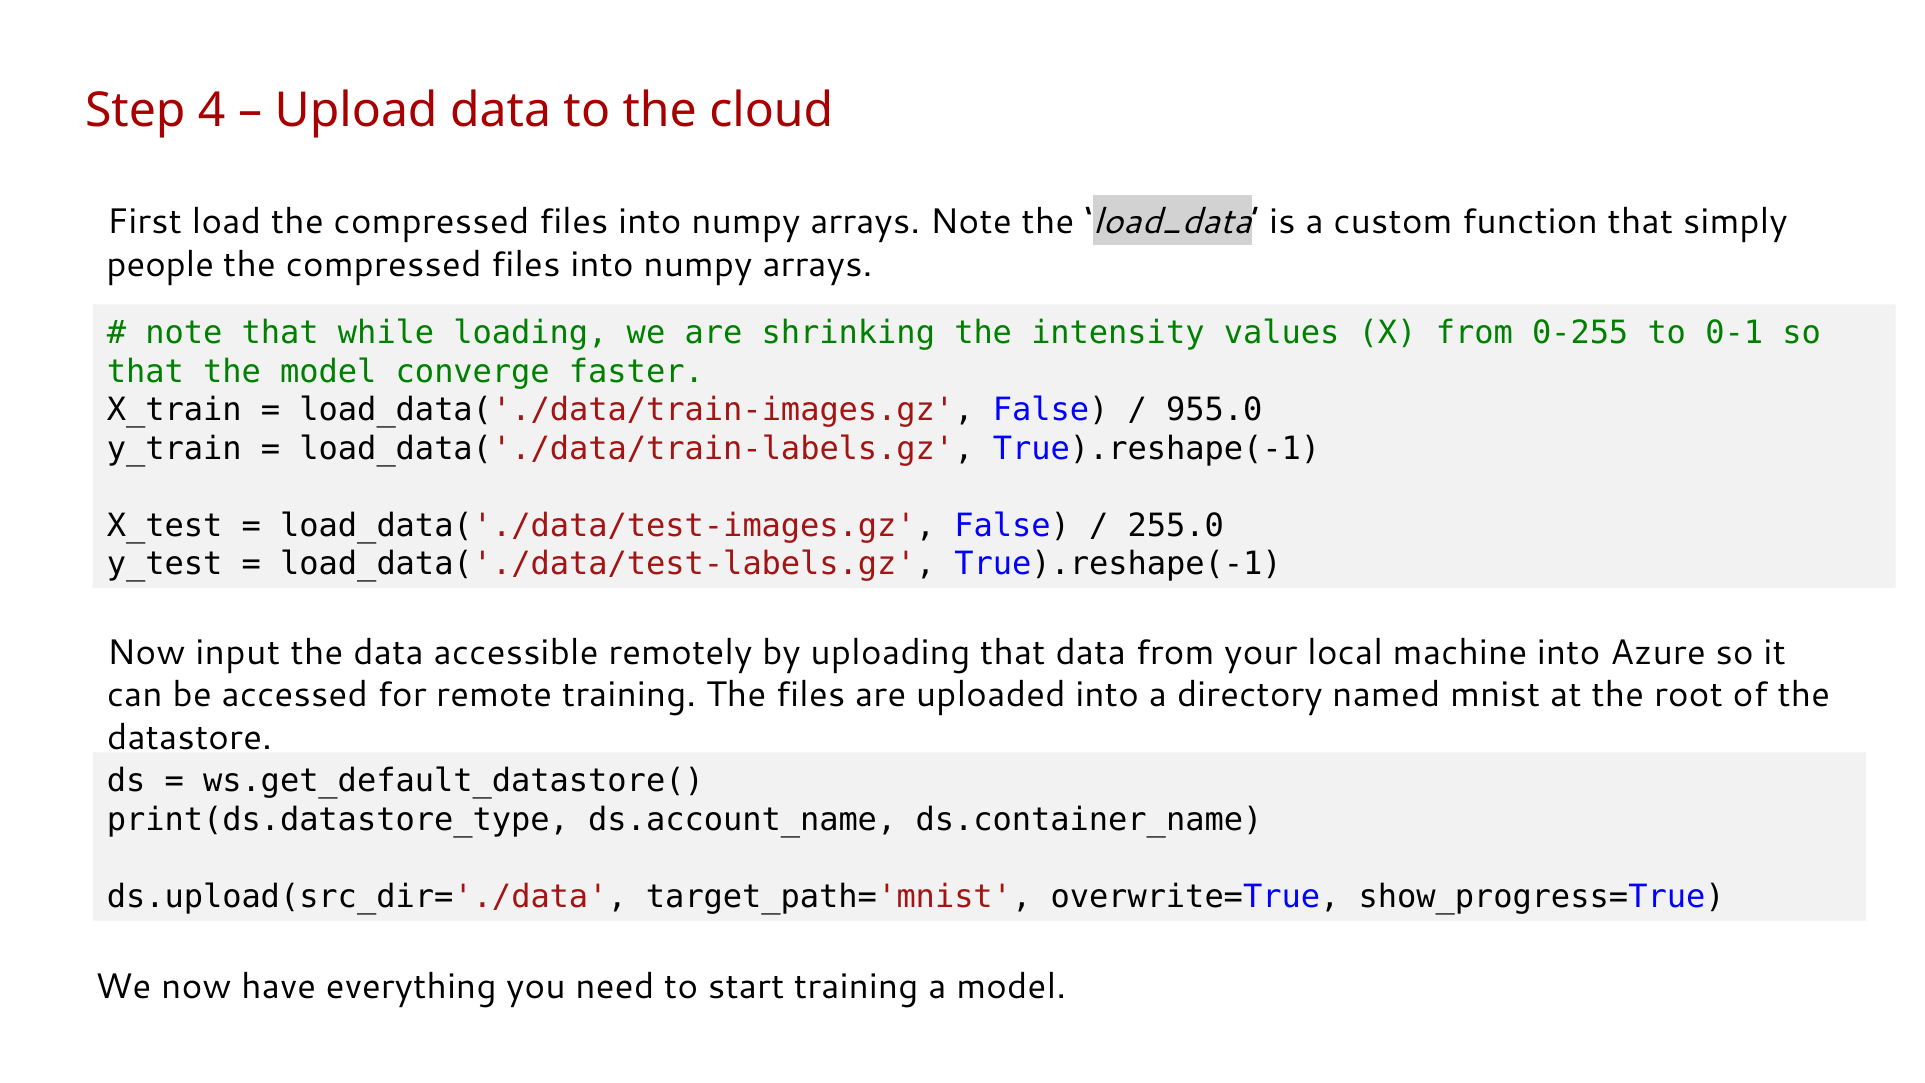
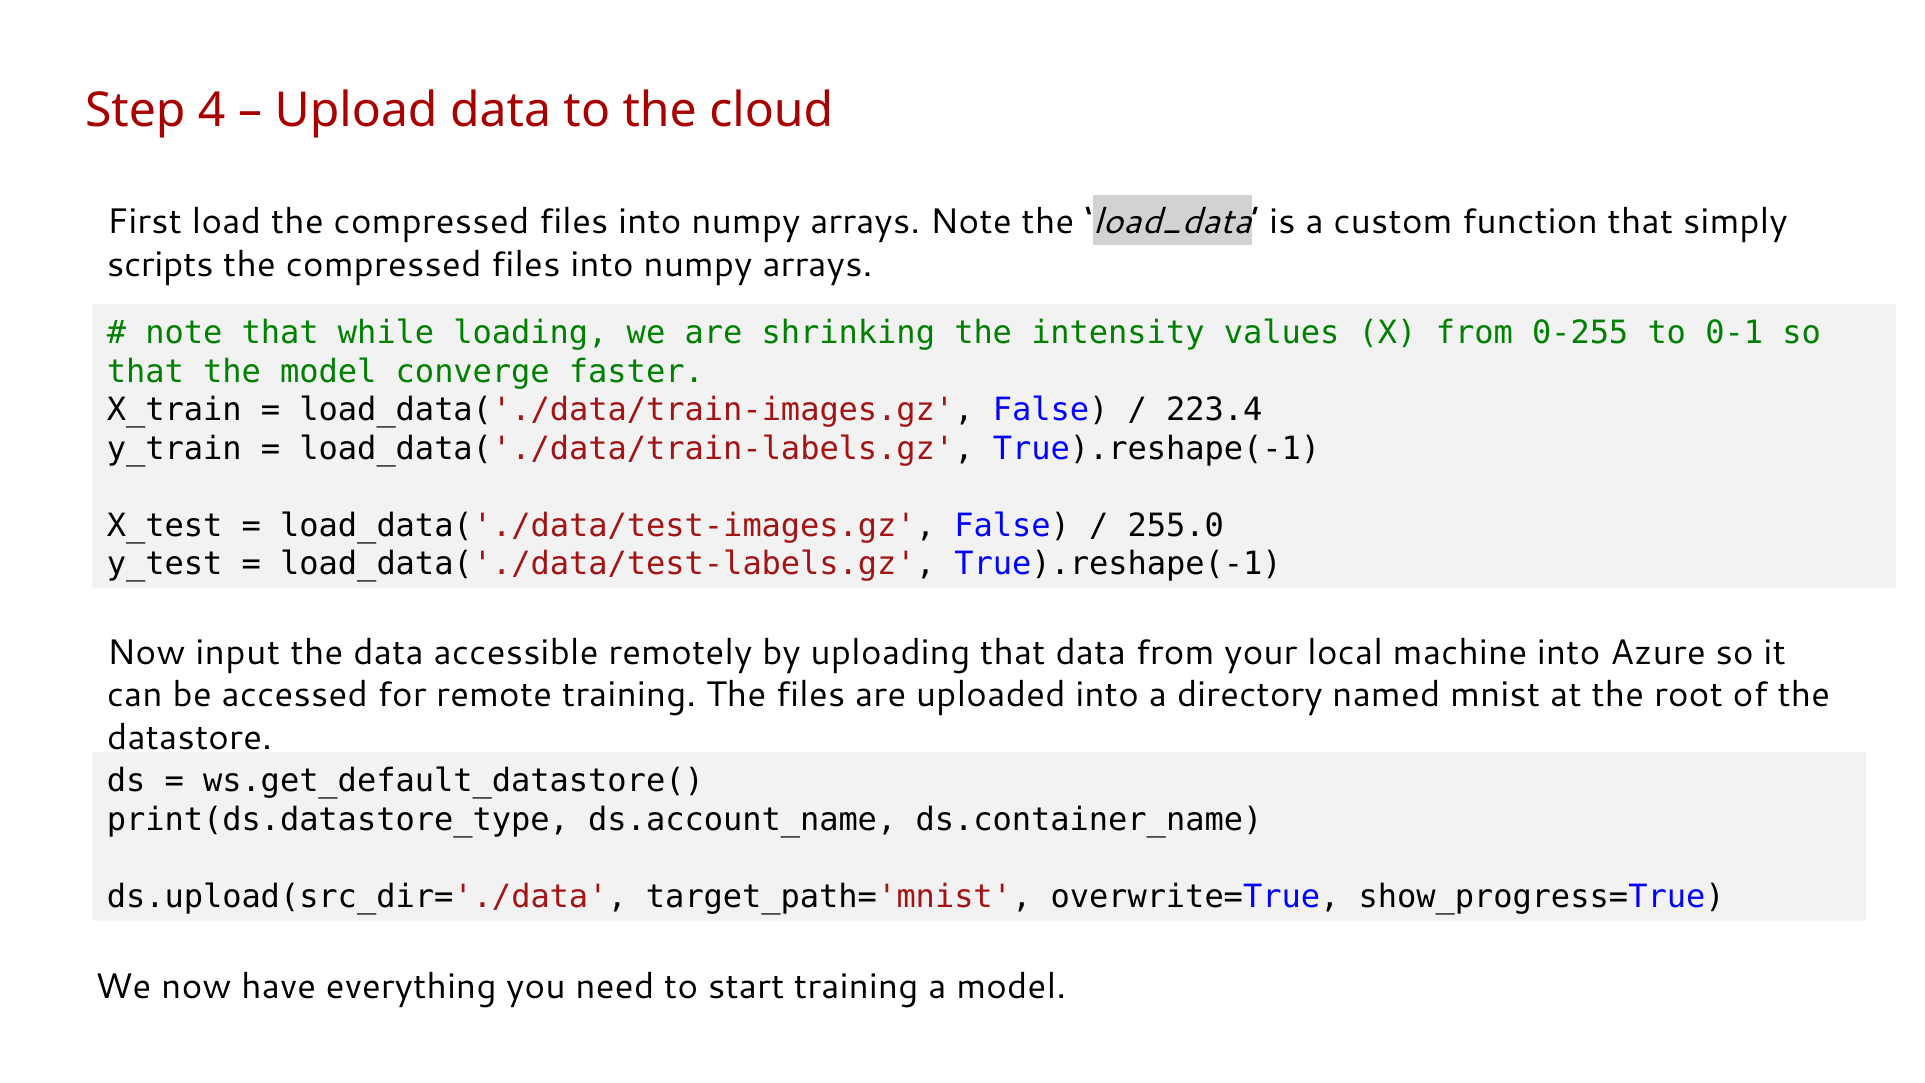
people: people -> scripts (160, 265)
955.0: 955.0 -> 223.4 (1214, 410)
